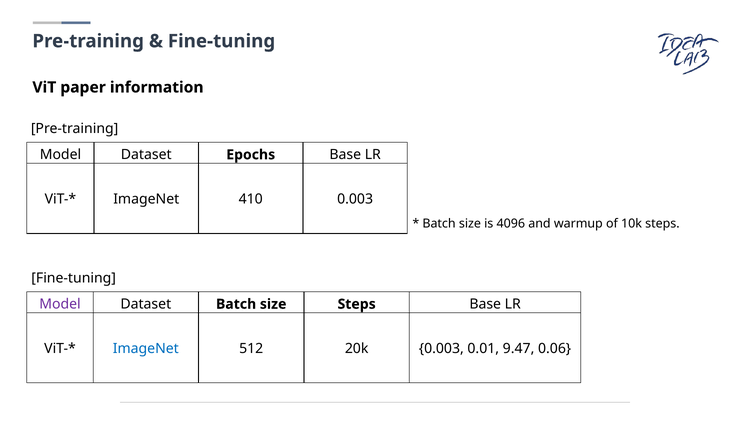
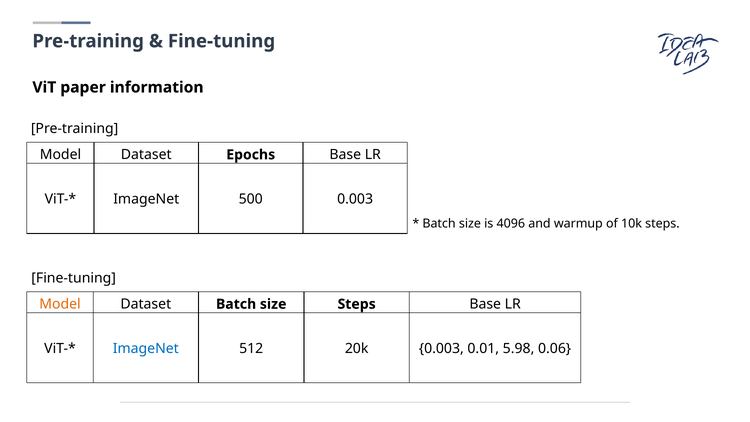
410: 410 -> 500 (251, 199)
Model colour: purple -> orange (60, 304)
9.47: 9.47 -> 5.98 (519, 348)
